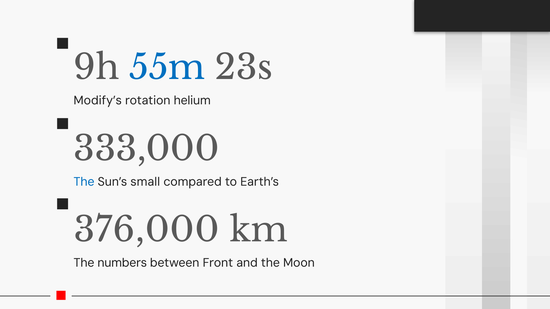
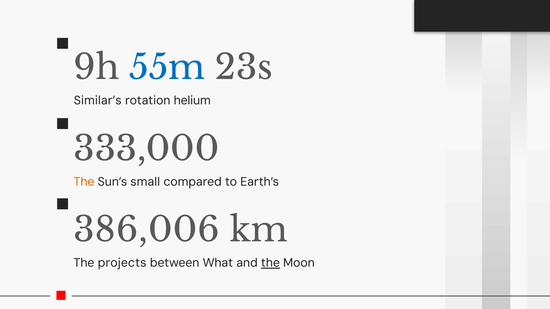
Modify’s: Modify’s -> Similar’s (98, 101)
The colour: blue -> orange (84, 182)
376,000: 376,000 -> 386,006 (147, 231)
numbers: numbers -> projects (122, 263)
Front: Front -> What (218, 263)
the underline: none -> present (270, 263)
